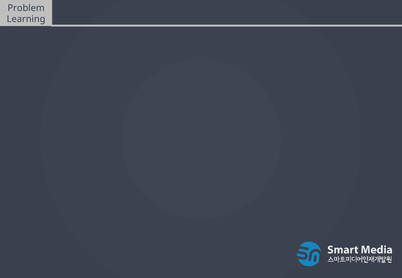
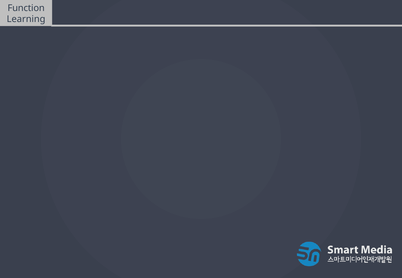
Problem: Problem -> Function (26, 8)
